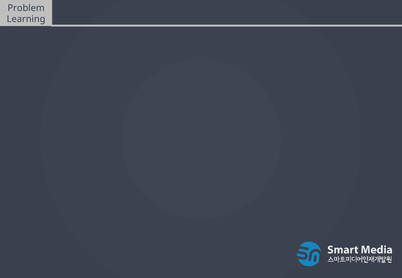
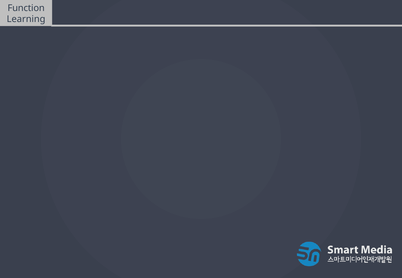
Problem: Problem -> Function (26, 8)
